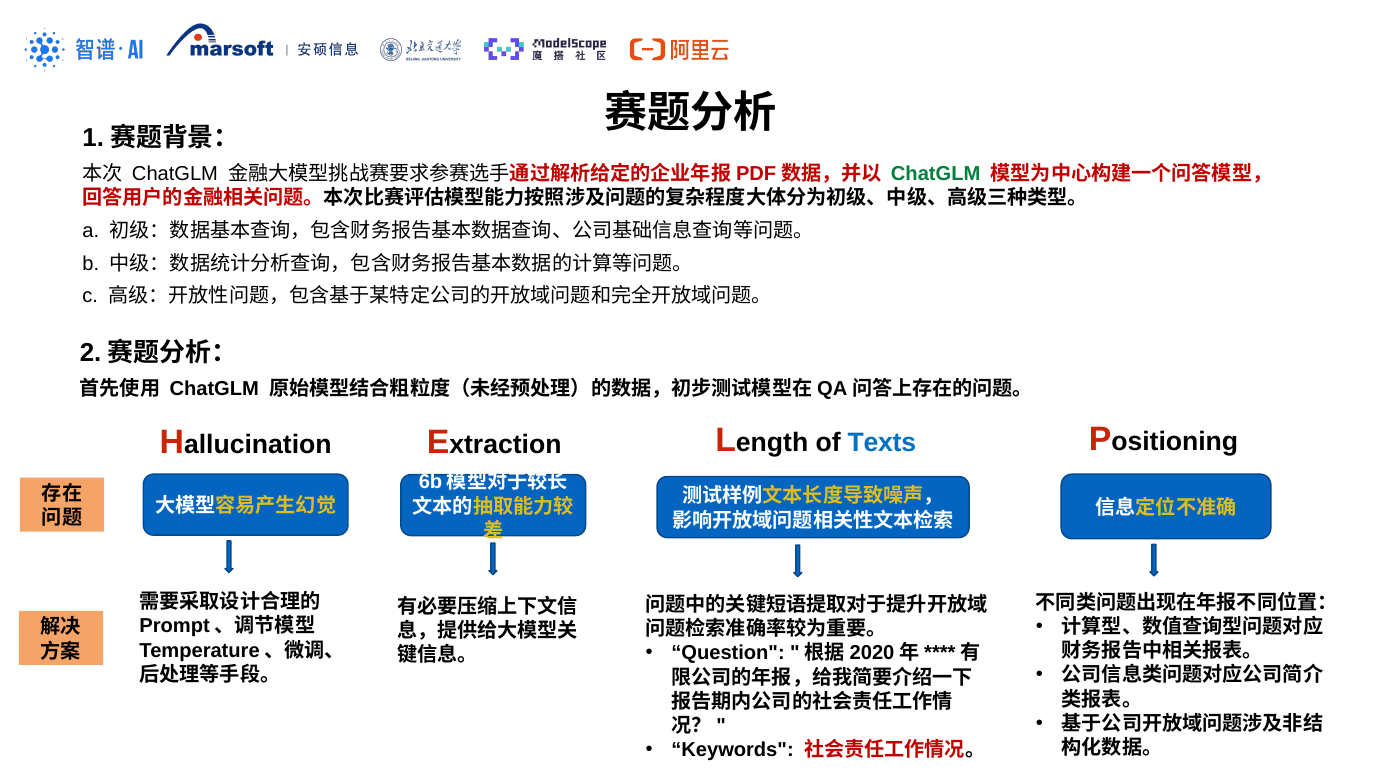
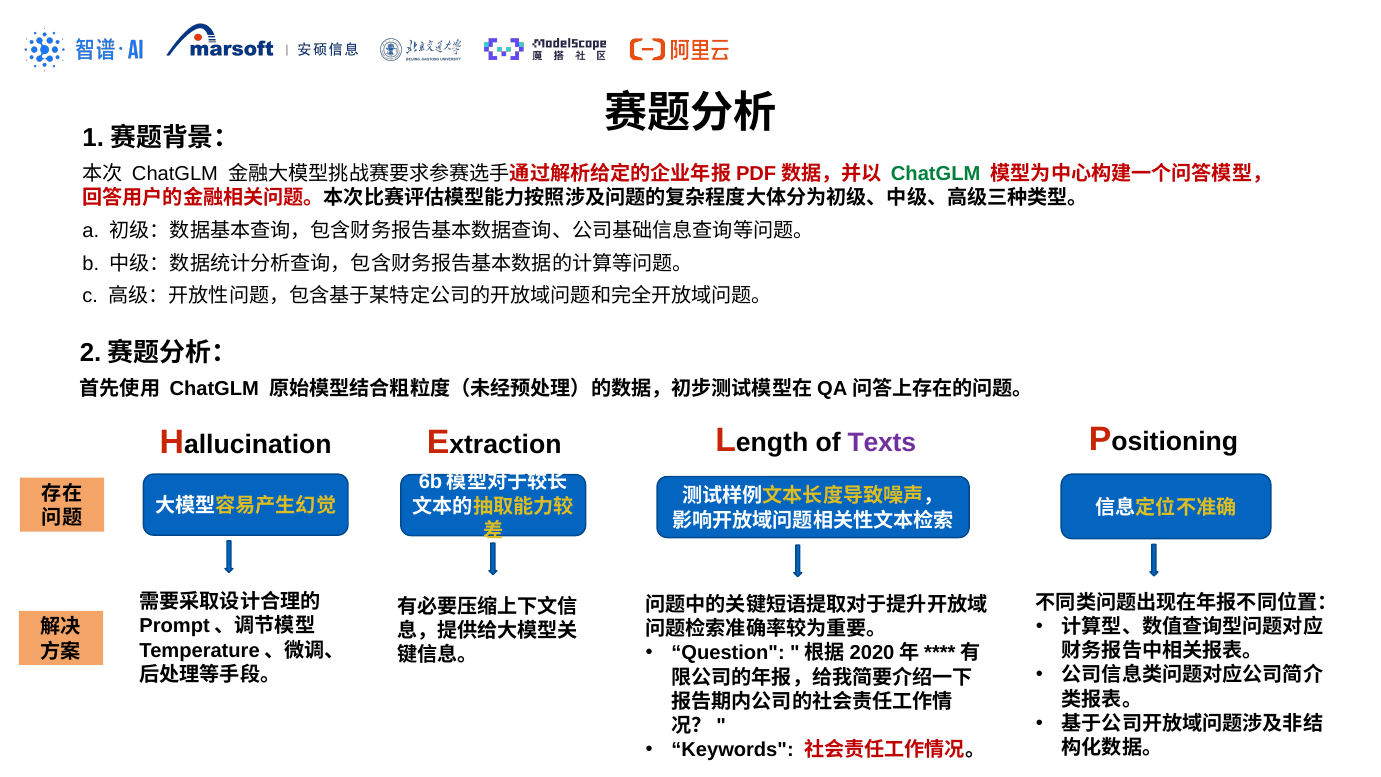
Texts colour: blue -> purple (882, 443)
